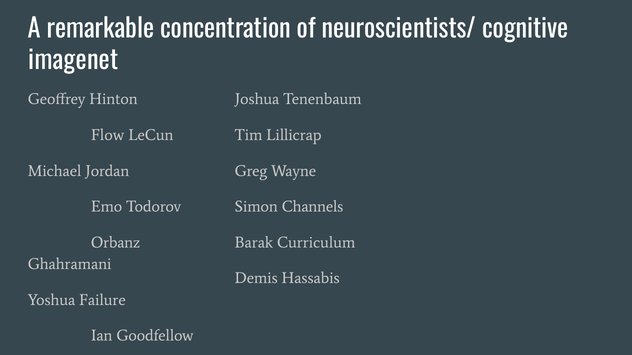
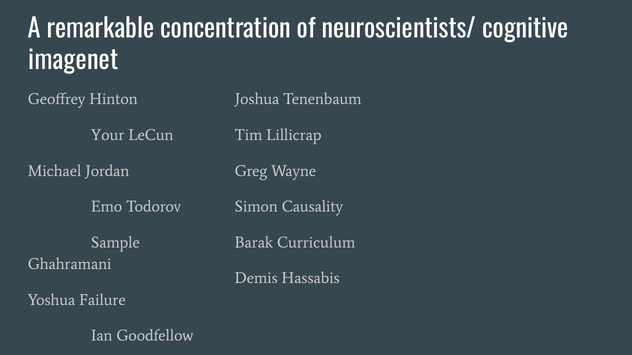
Flow: Flow -> Your (108, 135)
Channels: Channels -> Causality (312, 207)
Orbanz: Orbanz -> Sample (115, 243)
